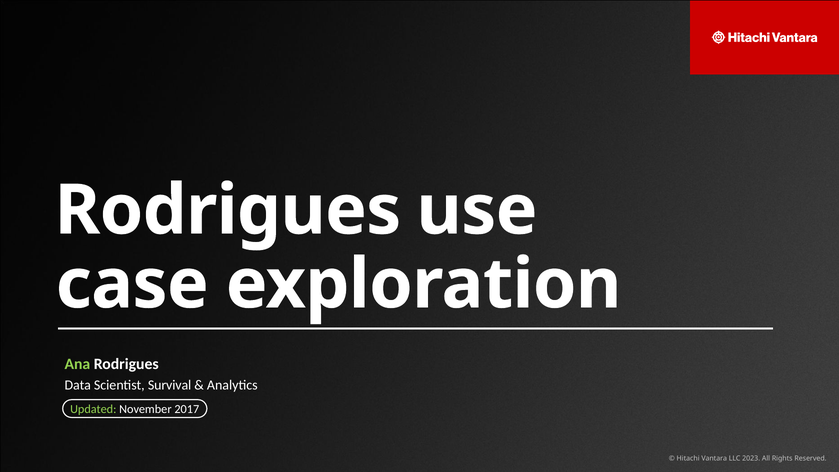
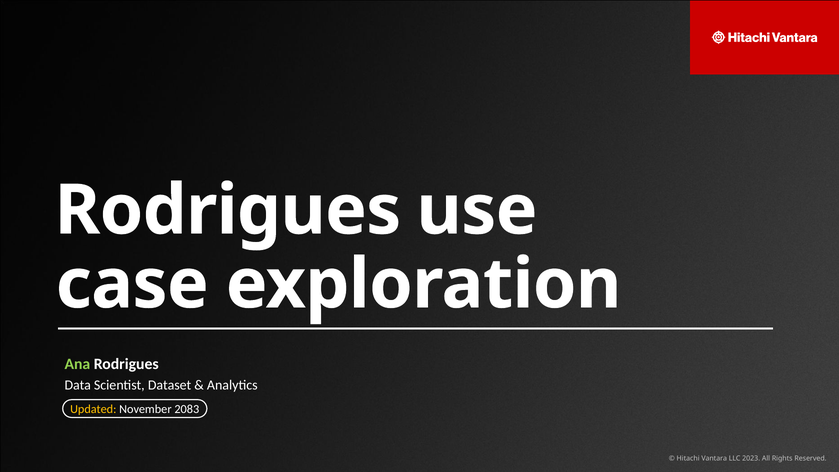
Survival: Survival -> Dataset (170, 385)
Updated colour: light green -> yellow (93, 409)
2017: 2017 -> 2083 (187, 409)
